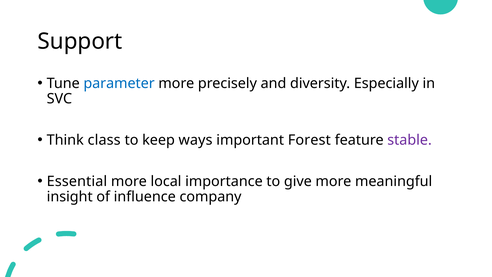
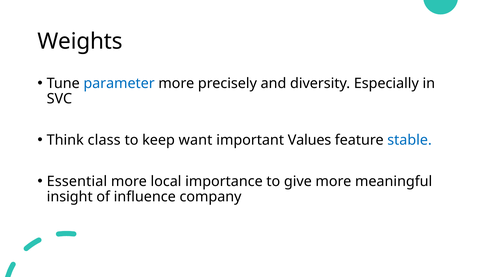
Support: Support -> Weights (80, 41)
ways: ways -> want (195, 140)
Forest: Forest -> Values (310, 140)
stable colour: purple -> blue (410, 140)
